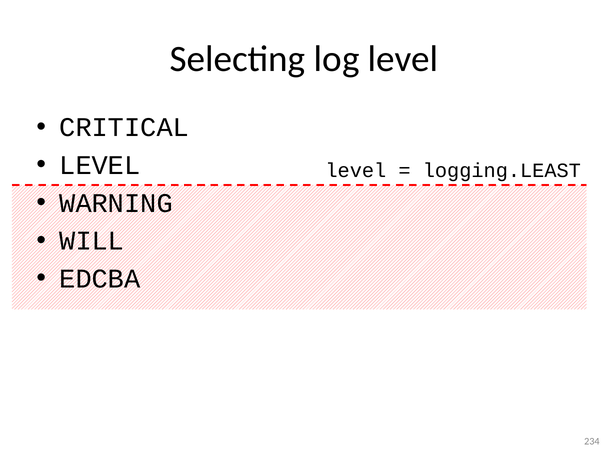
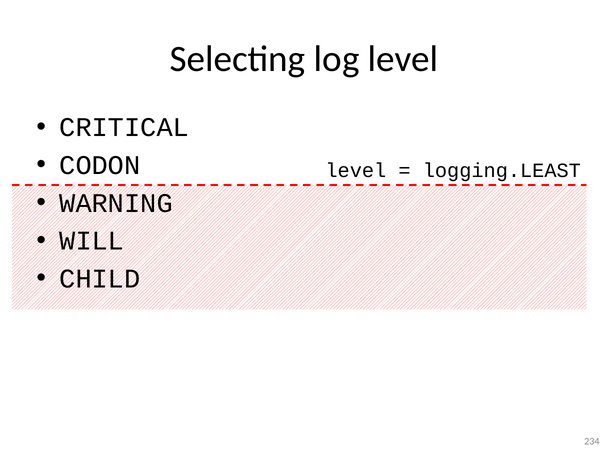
LEVEL: LEVEL -> CODON (100, 165)
EDCBA: EDCBA -> CHILD (100, 279)
